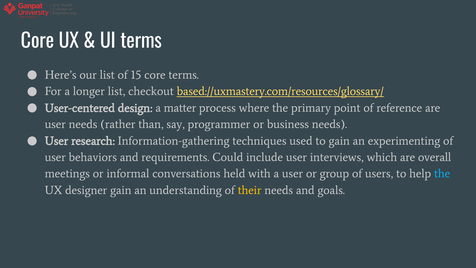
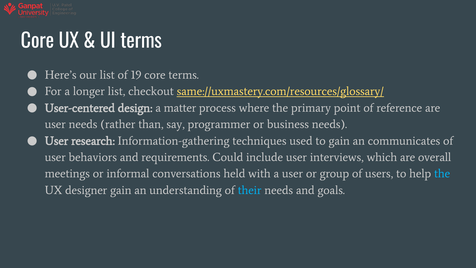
15: 15 -> 19 (136, 75)
based://uxmastery.com/resources/glossary/: based://uxmastery.com/resources/glossary/ -> same://uxmastery.com/resources/glossary/ (280, 91)
experimenting: experimenting -> communicates (404, 141)
their colour: yellow -> light blue (250, 190)
